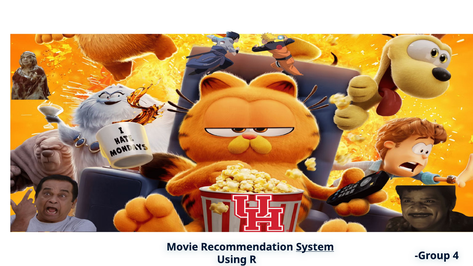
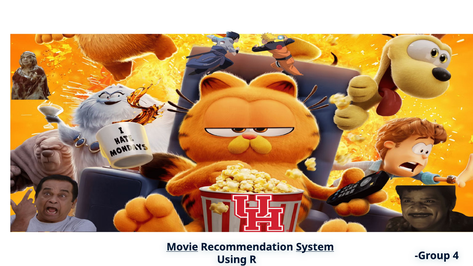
Movie underline: none -> present (182, 247)
